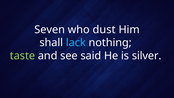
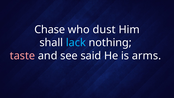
Seven: Seven -> Chase (50, 30)
taste colour: light green -> pink (22, 56)
silver: silver -> arms (147, 56)
